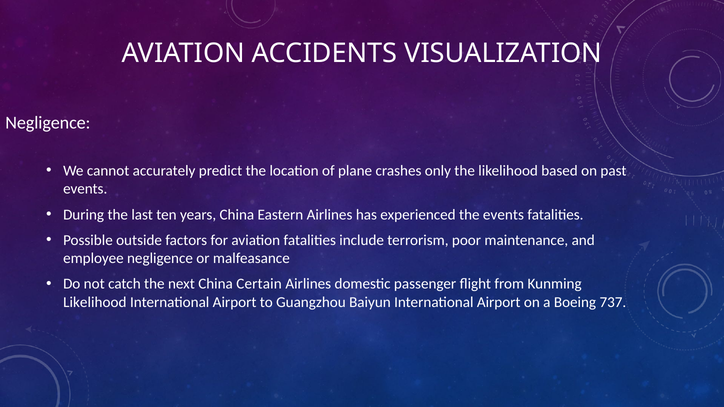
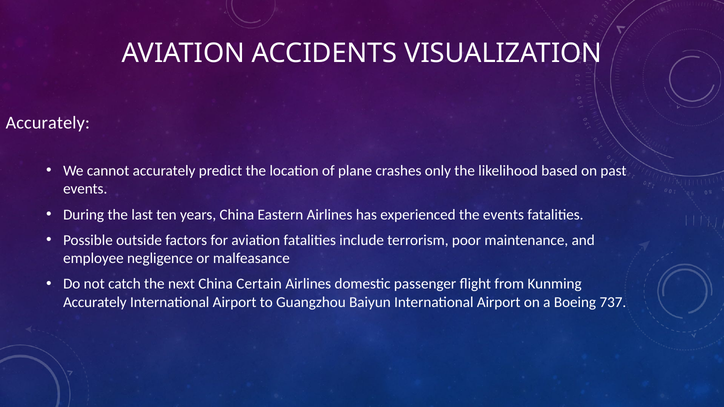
Negligence: Negligence -> Accurately (48, 123)
Likelihood: Likelihood -> Accurately (95, 302)
